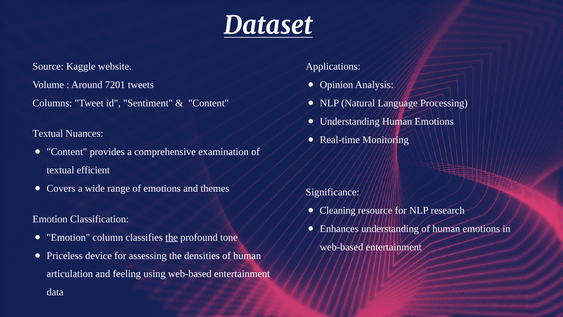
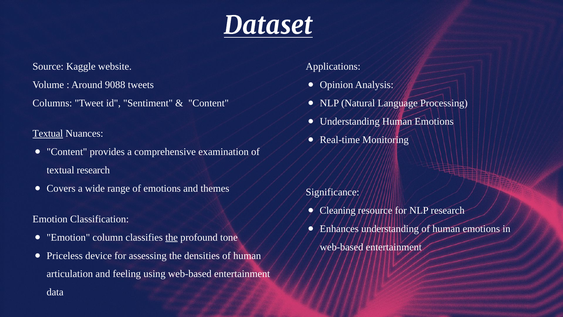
7201: 7201 -> 9088 (115, 85)
Textual underline: none -> present (48, 133)
textual efficient: efficient -> research (93, 170)
